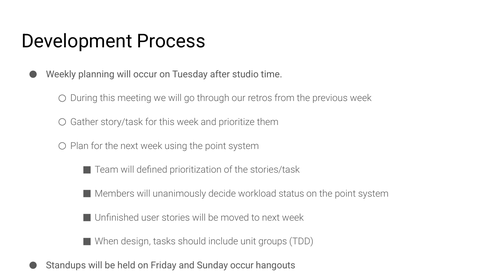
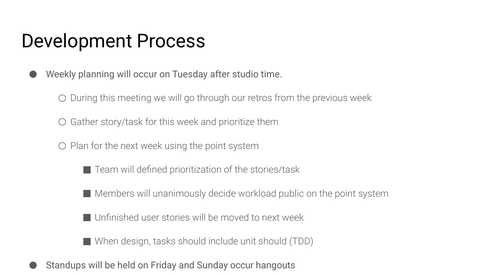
workload status: status -> public (291, 194)
unit groups: groups -> should (273, 242)
